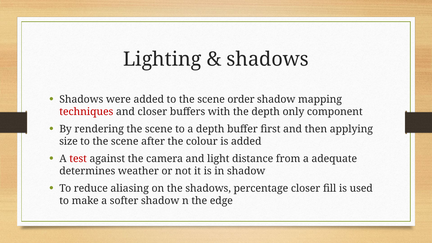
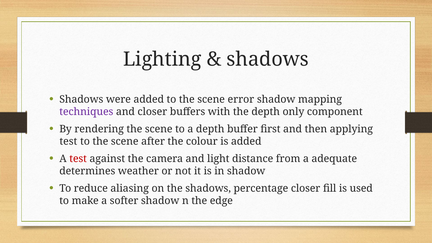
order: order -> error (241, 99)
techniques colour: red -> purple (86, 112)
size: size -> test (68, 141)
